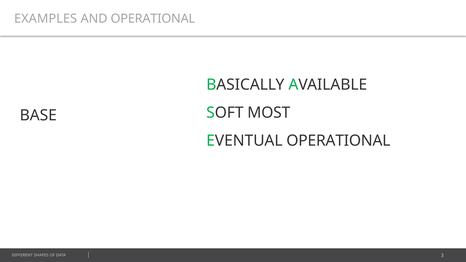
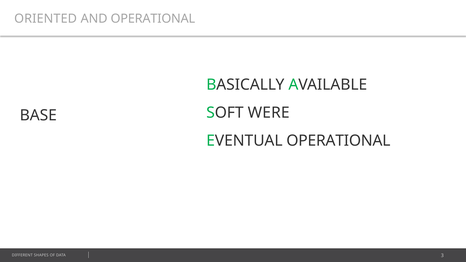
EXAMPLES: EXAMPLES -> ORIENTED (46, 19)
MOST: MOST -> WERE (269, 113)
